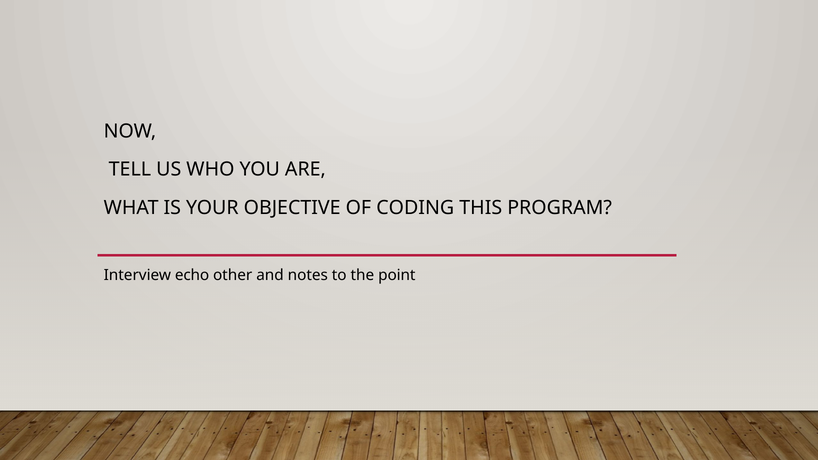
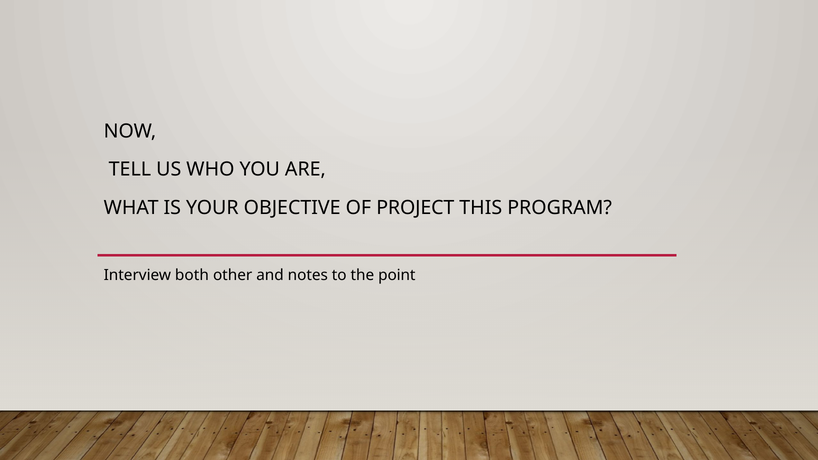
CODING: CODING -> PROJECT (415, 208)
echo: echo -> both (192, 275)
